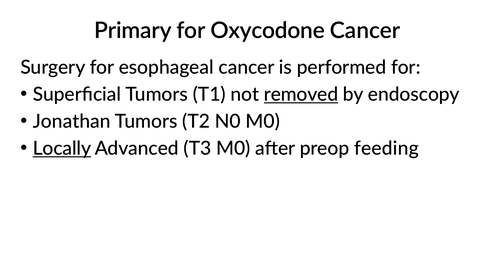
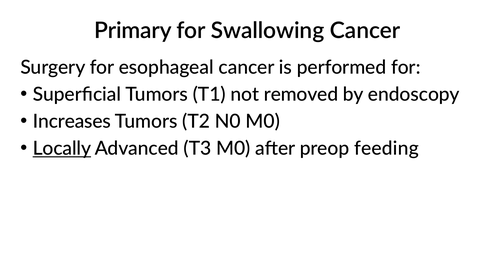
Oxycodone: Oxycodone -> Swallowing (267, 31)
removed underline: present -> none (301, 95)
Jonathan: Jonathan -> Increases (72, 122)
